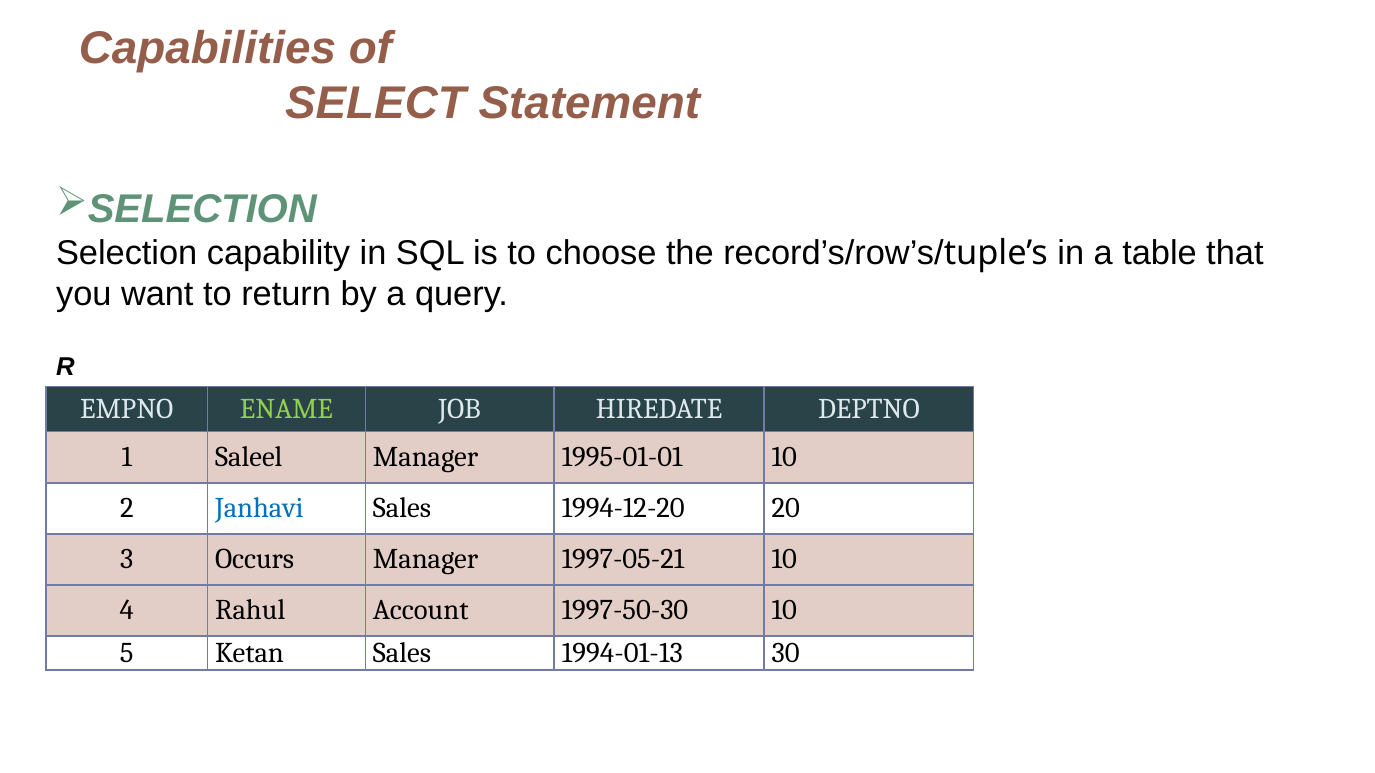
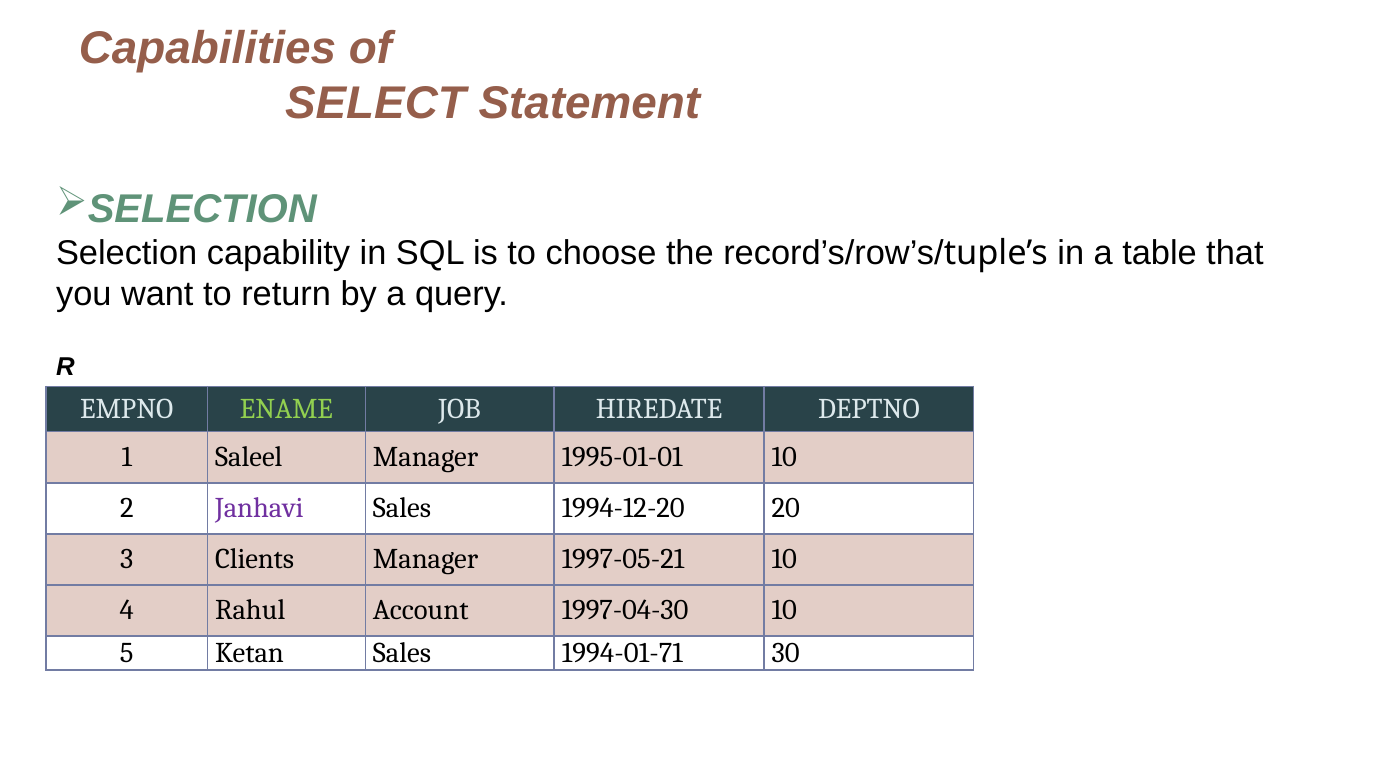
Janhavi colour: blue -> purple (259, 509)
Occurs: Occurs -> Clients (255, 560)
1997-50-30: 1997-50-30 -> 1997-04-30 (625, 611)
1994-01-13: 1994-01-13 -> 1994-01-71 (622, 653)
